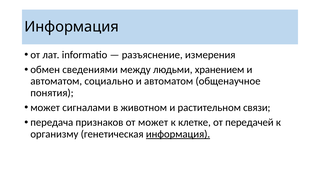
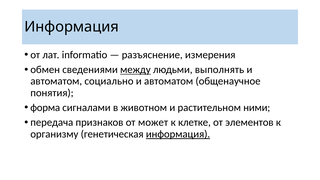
между underline: none -> present (135, 70)
хранением: хранением -> выполнять (220, 70)
может: может -> форма (45, 108)
связи: связи -> ними (257, 108)
передачей: передачей -> элементов (249, 122)
